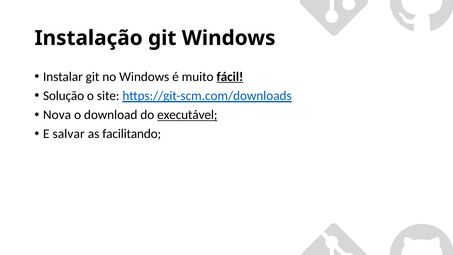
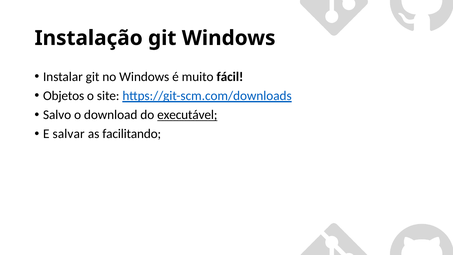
fácil underline: present -> none (230, 77)
Solução: Solução -> Objetos (64, 96)
Nova: Nova -> Salvo (57, 115)
